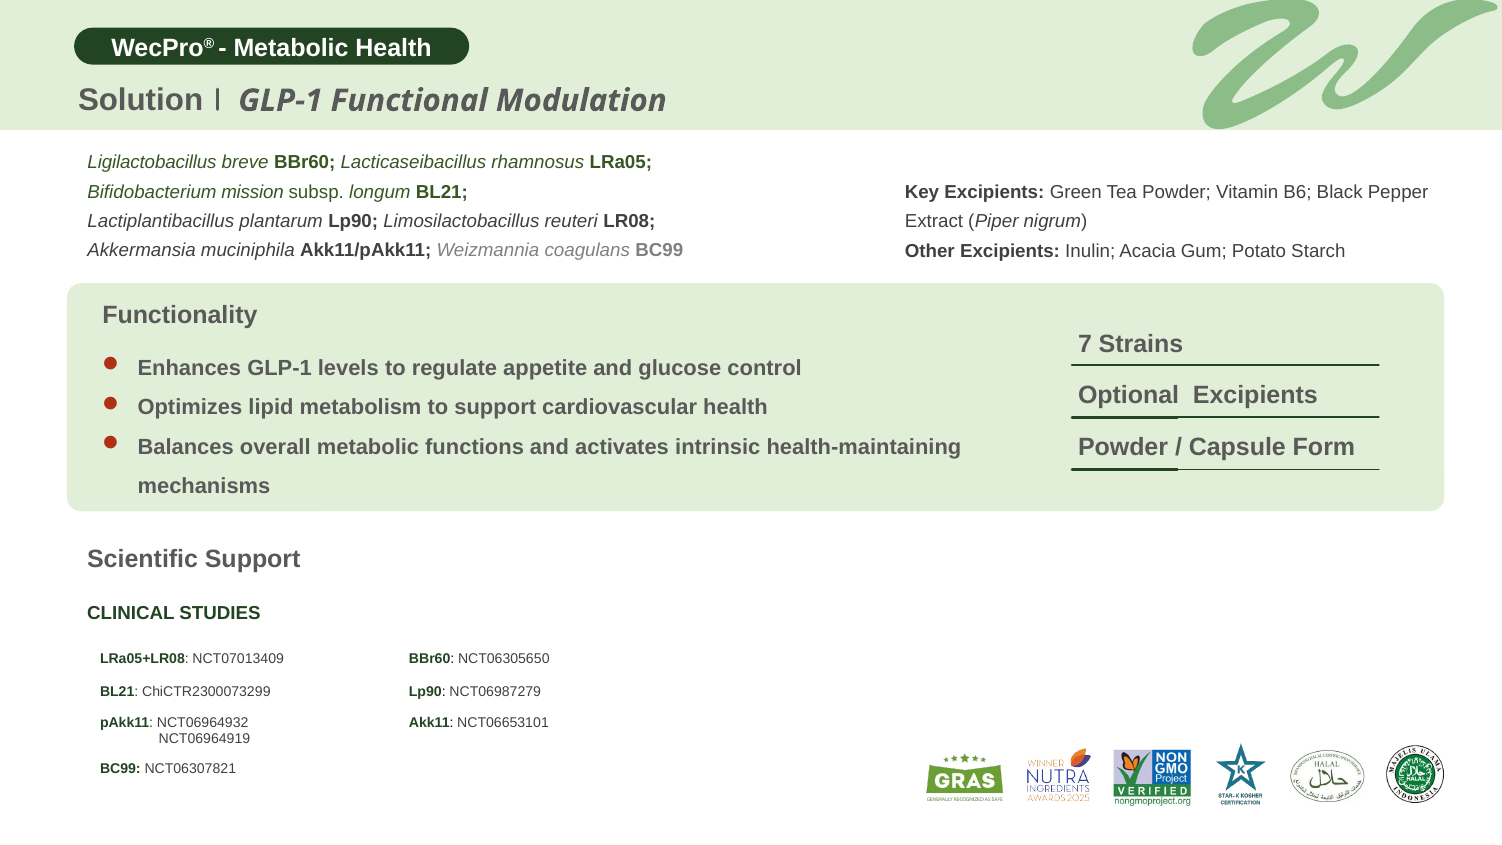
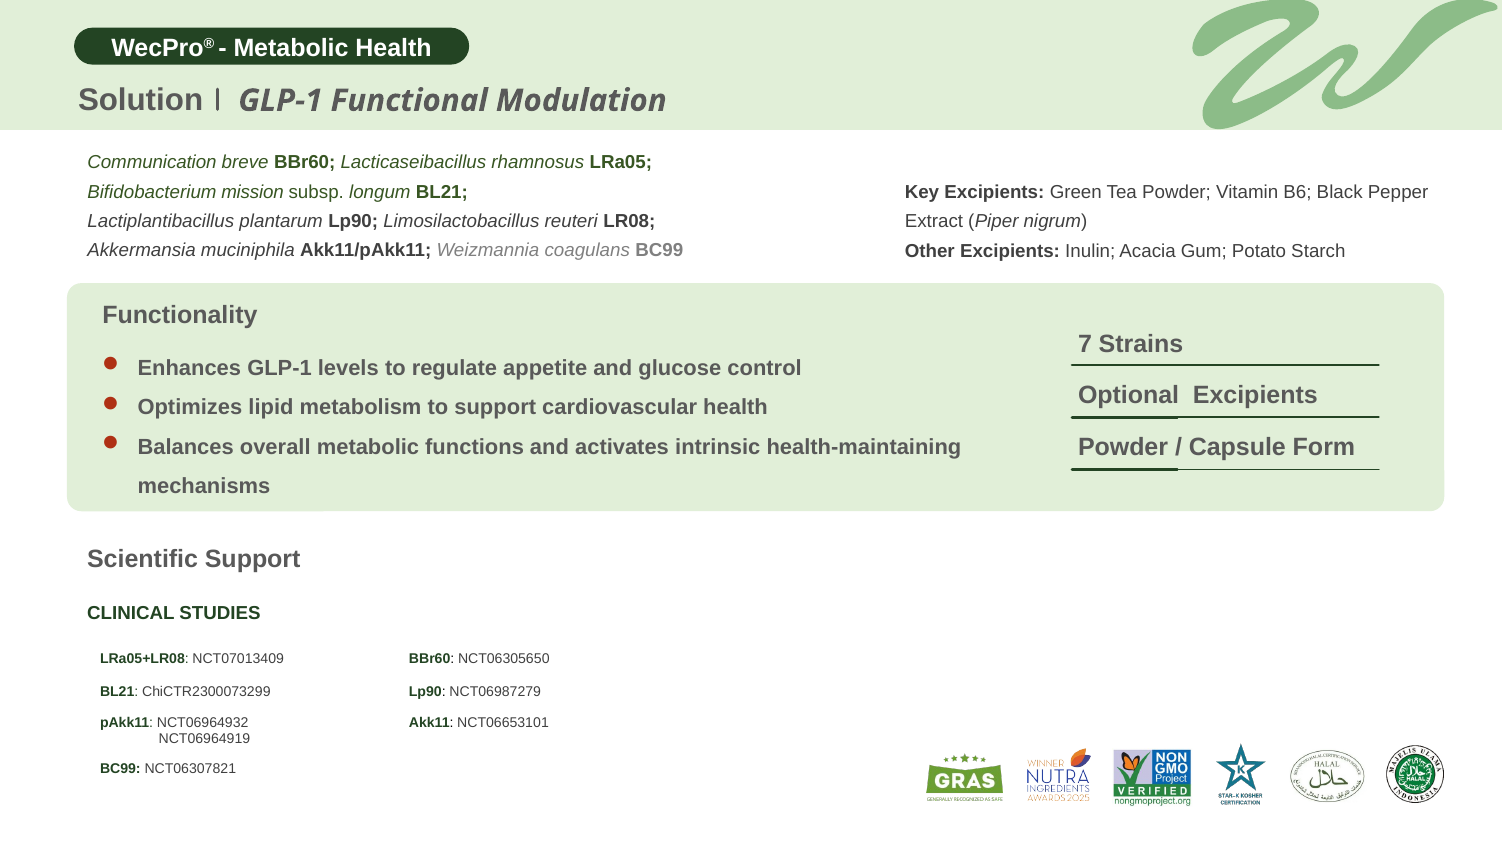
Ligilactobacillus: Ligilactobacillus -> Communication (152, 163)
